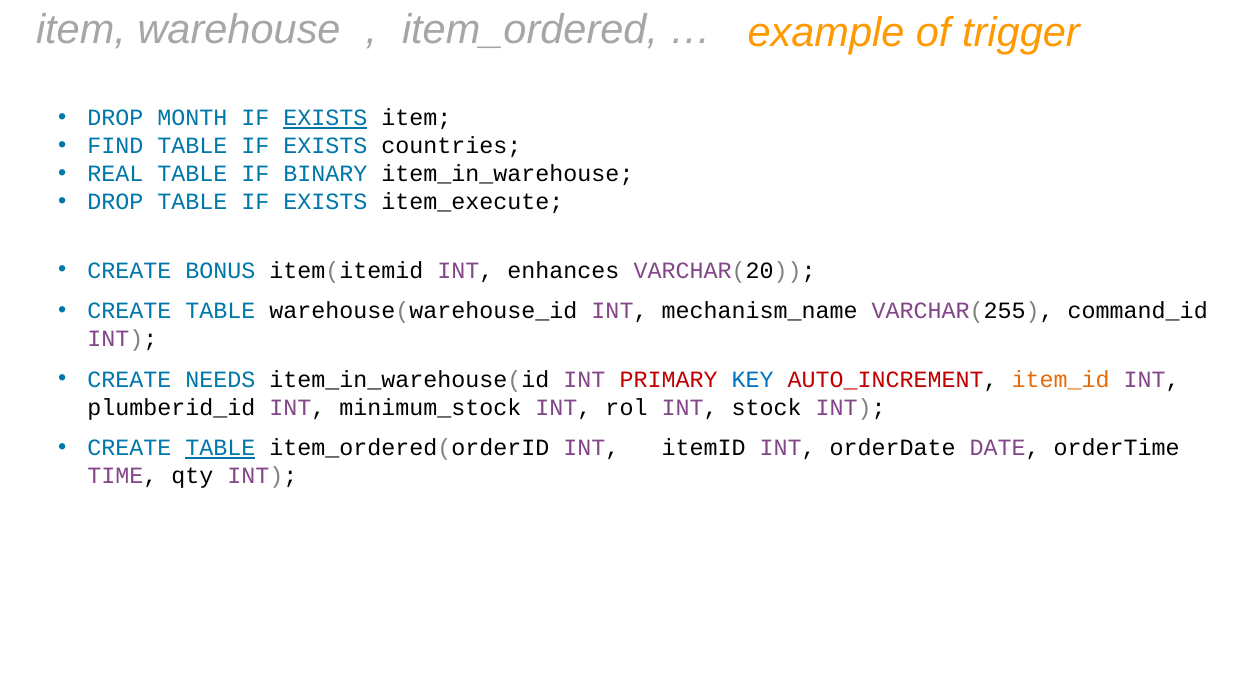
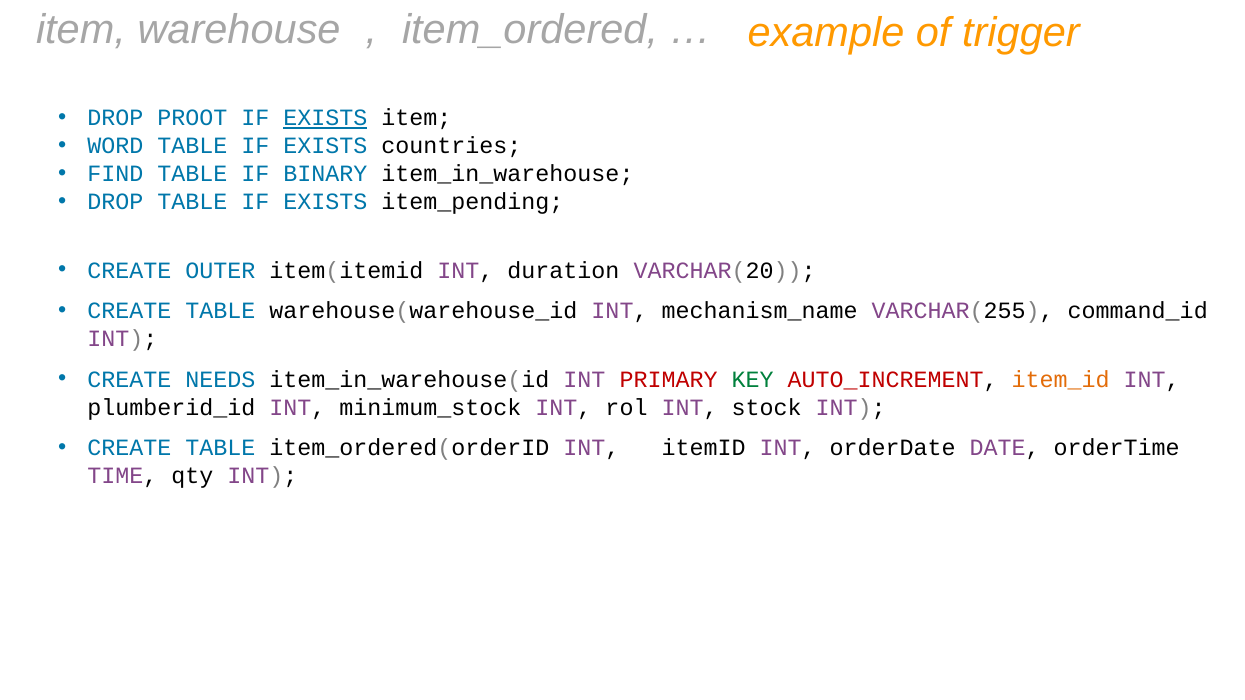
MONTH: MONTH -> PROOT (192, 118)
FIND: FIND -> WORD (115, 146)
REAL: REAL -> FIND (115, 174)
item_execute: item_execute -> item_pending (472, 202)
BONUS: BONUS -> OUTER (220, 271)
enhances: enhances -> duration (563, 271)
KEY colour: blue -> green (753, 380)
TABLE underline: present -> none (220, 448)
